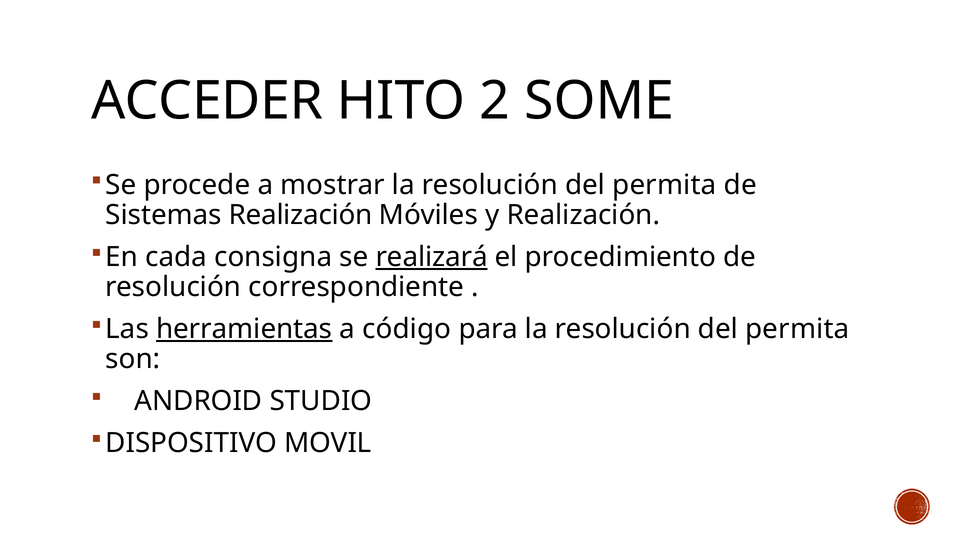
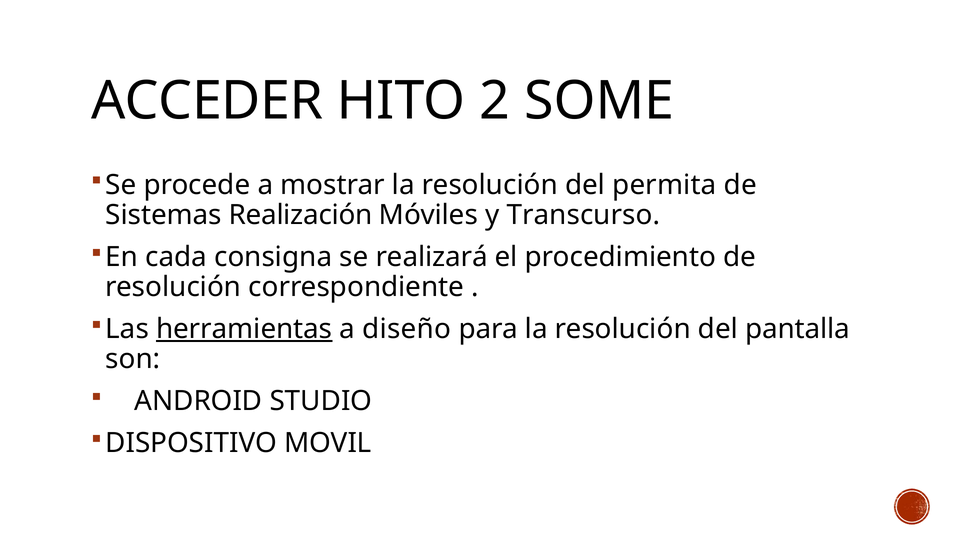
y Realización: Realización -> Transcurso (583, 215)
realizará underline: present -> none (432, 257)
código: código -> diseño (407, 329)
permita: permita -> pantalla (797, 329)
